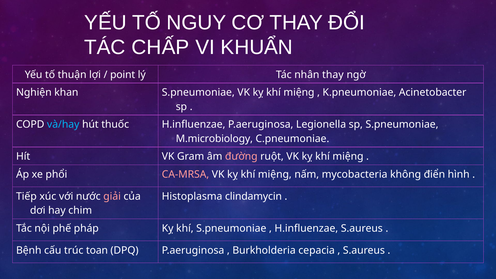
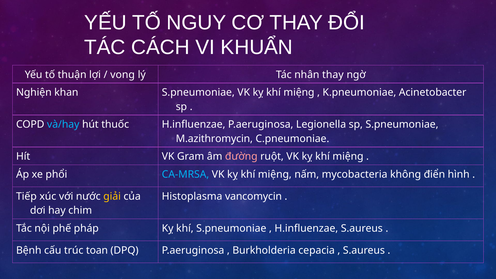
CHẤP: CHẤP -> CÁCH (161, 47)
point: point -> vong (123, 75)
M.microbiology: M.microbiology -> M.azithromycin (214, 139)
CA-MRSA colour: pink -> light blue (185, 174)
giải colour: pink -> yellow (112, 196)
clindamycin: clindamycin -> vancomycin (253, 196)
